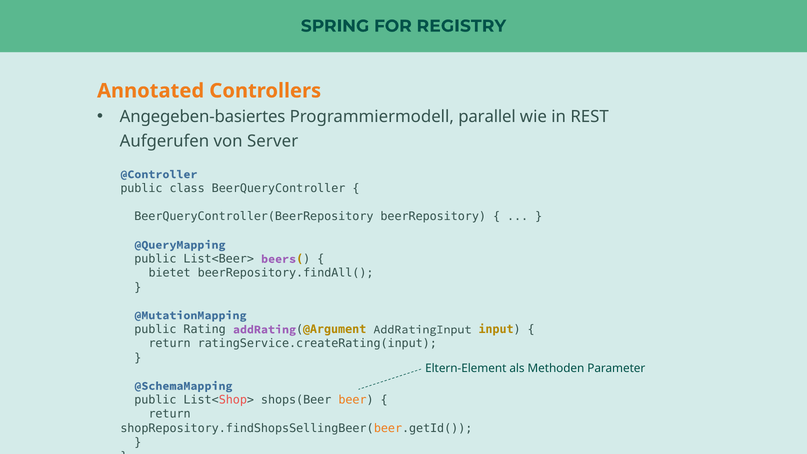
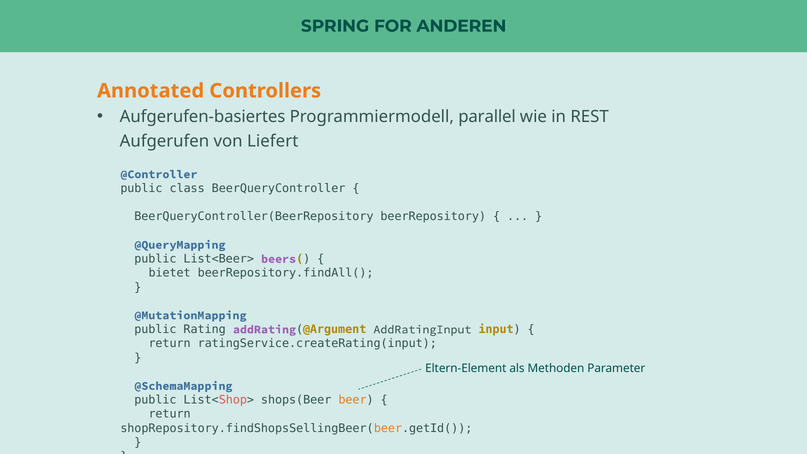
REGISTRY: REGISTRY -> ANDEREN (461, 26)
Angegeben-basiertes: Angegeben-basiertes -> Aufgerufen-basiertes (203, 117)
Server: Server -> Liefert (273, 141)
